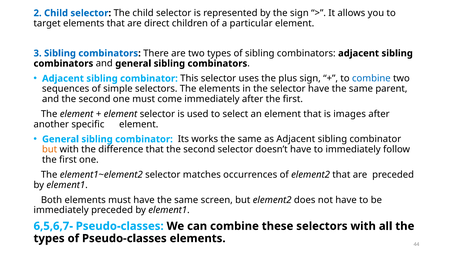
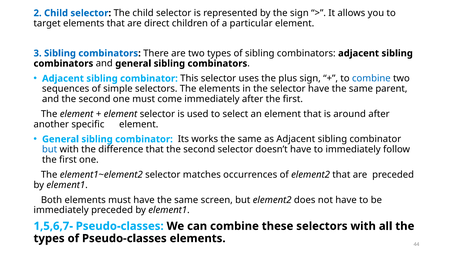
images: images -> around (350, 114)
but colour: orange -> blue (50, 149)
6,5,6,7-: 6,5,6,7- -> 1,5,6,7- (53, 226)
